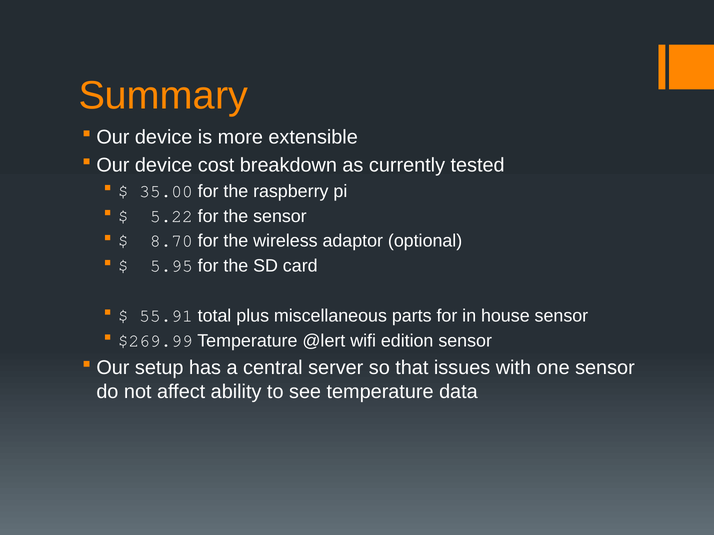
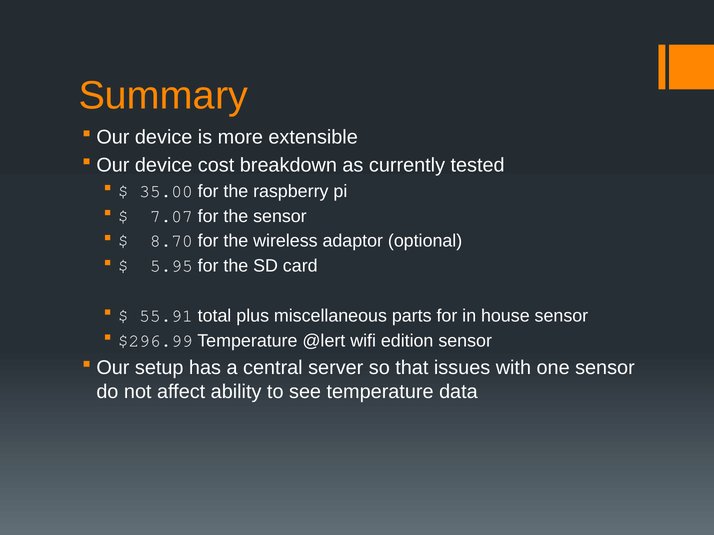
5.22: 5.22 -> 7.07 (171, 216)
$269.99: $269.99 -> $296.99 (155, 341)
